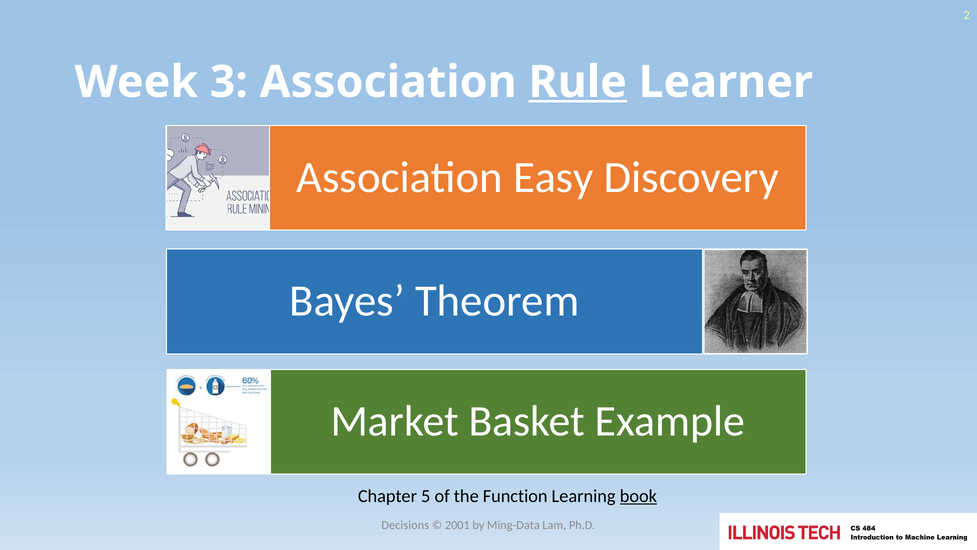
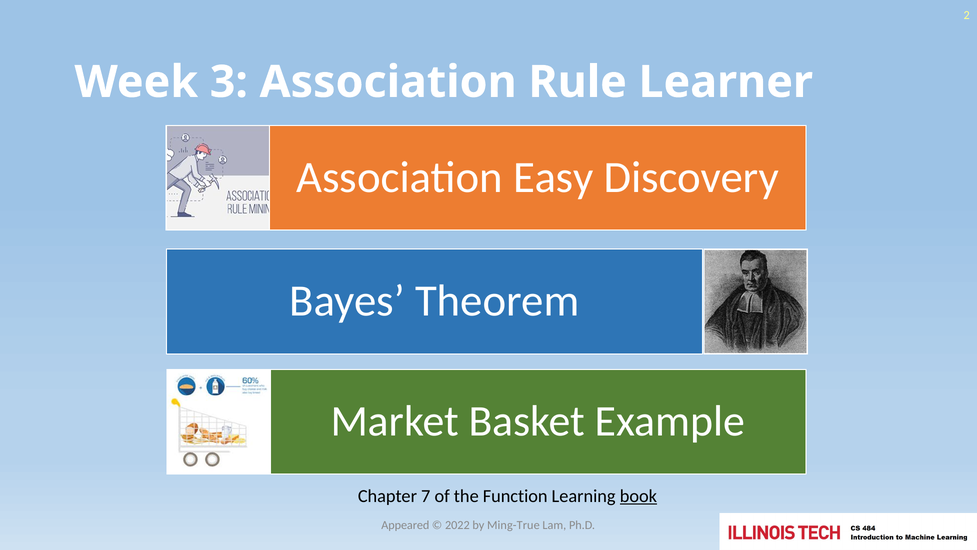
Rule underline: present -> none (578, 82)
5: 5 -> 7 (426, 496)
Decisions: Decisions -> Appeared (405, 525)
2001: 2001 -> 2022 (457, 525)
Ming-Data: Ming-Data -> Ming-True (513, 525)
